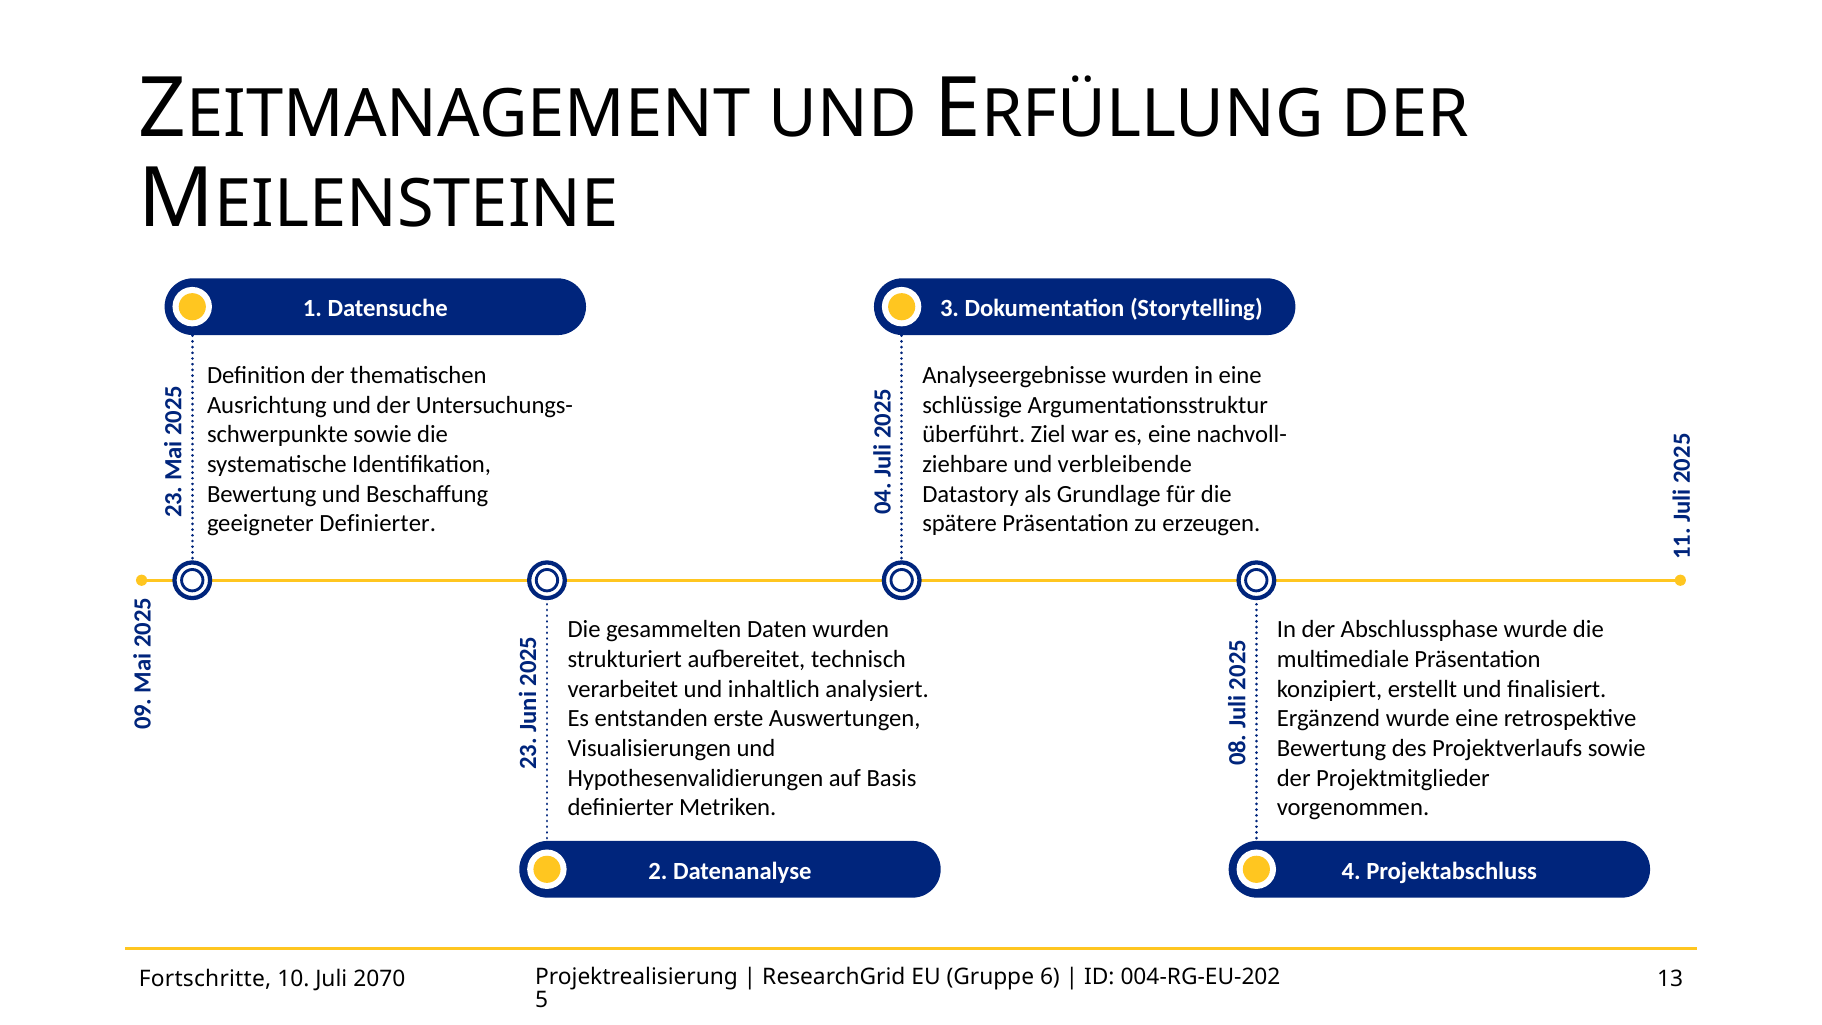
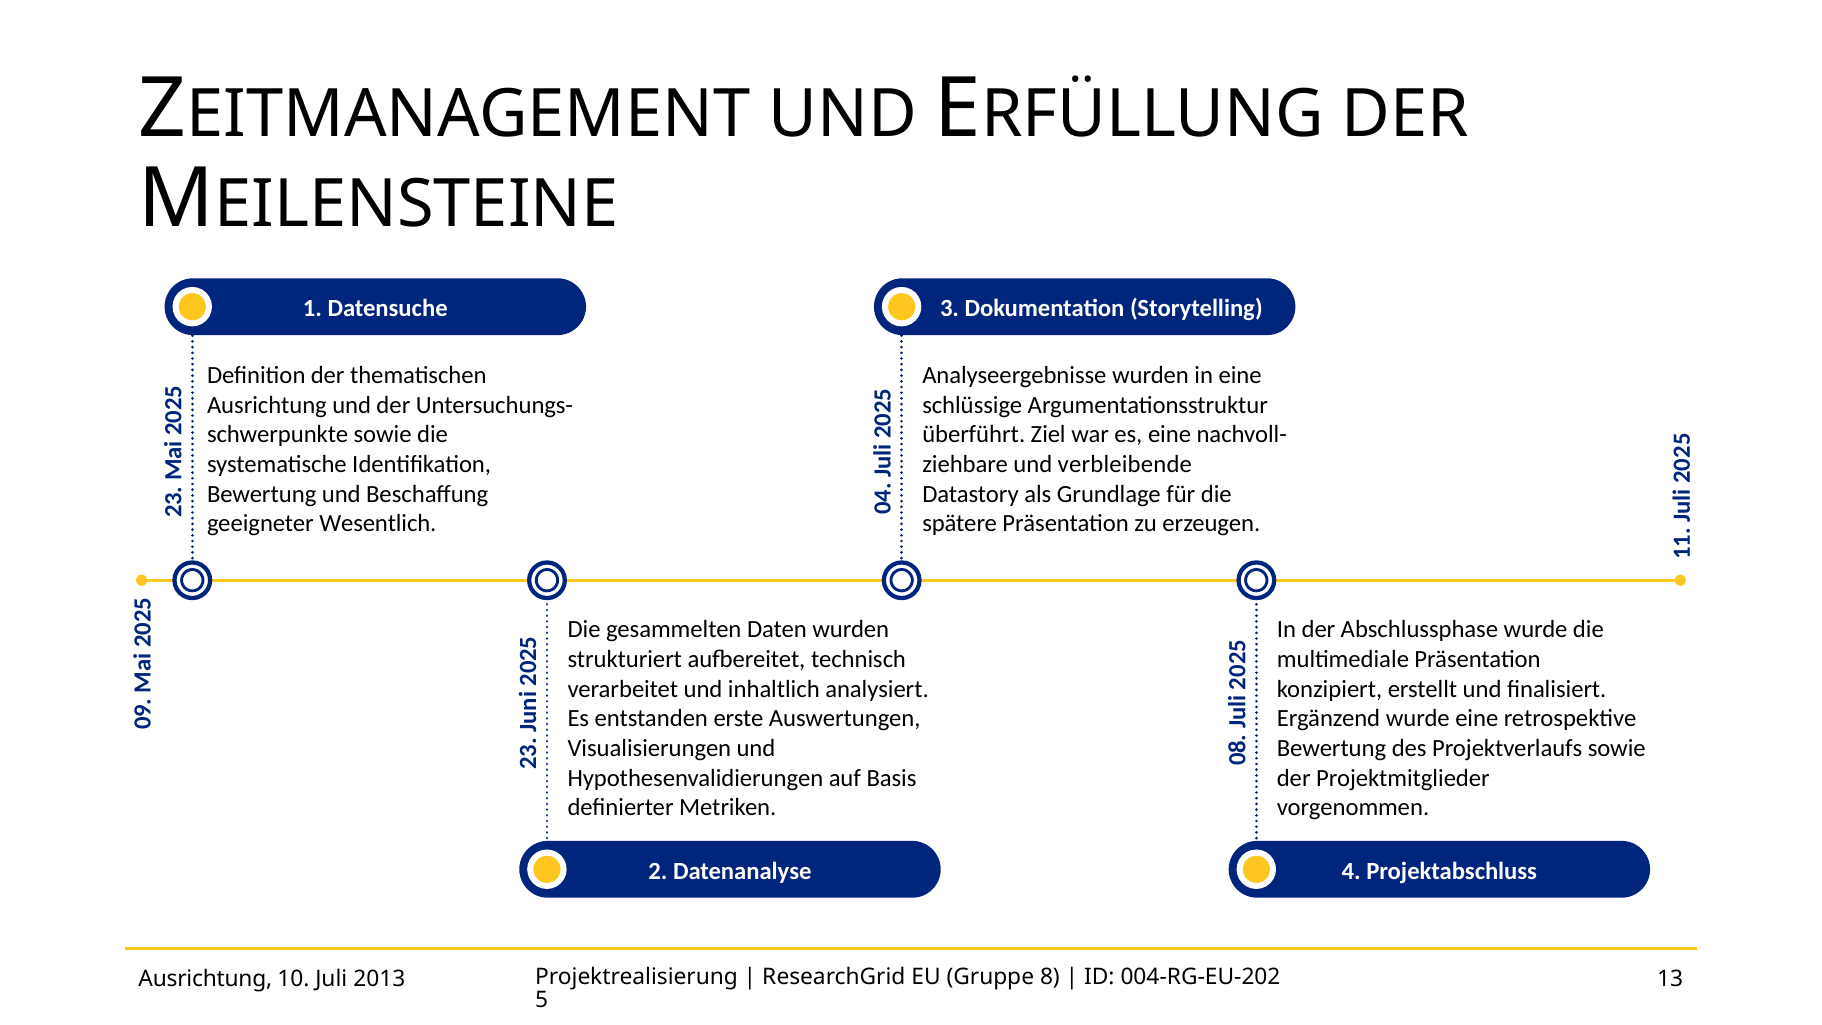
geeigneter Definierter: Definierter -> Wesentlich (378, 524)
Gruppe 6: 6 -> 8 (1050, 977)
Fortschritte: Fortschritte -> Ausrichtung (205, 979)
2070: 2070 -> 2013 (379, 979)
